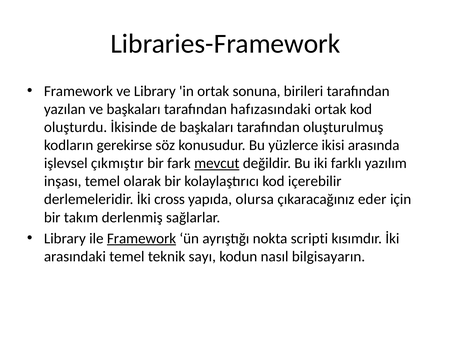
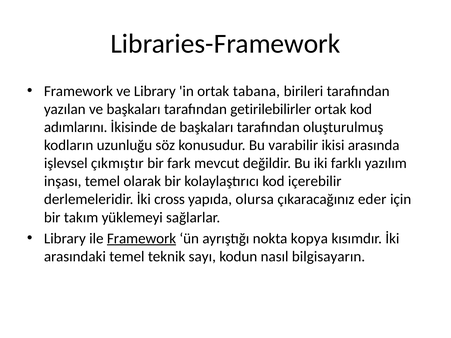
sonuna: sonuna -> tabana (256, 91)
hafızasındaki: hafızasındaki -> getirilebilirler (271, 109)
oluşturdu: oluşturdu -> adımlarını (76, 127)
gerekirse: gerekirse -> uzunluğu (124, 145)
yüzlerce: yüzlerce -> varabilir (293, 145)
mevcut underline: present -> none (217, 163)
derlenmiş: derlenmiş -> yüklemeyi (132, 218)
scripti: scripti -> kopya (309, 239)
